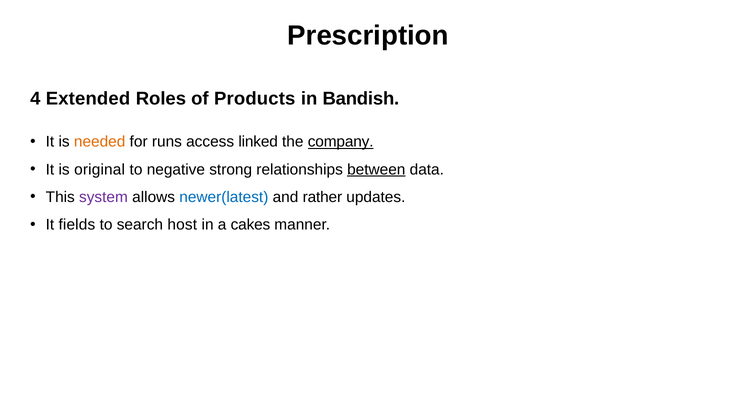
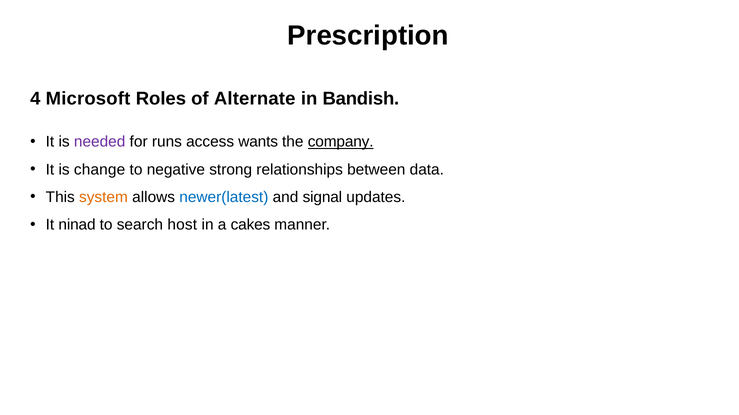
Extended: Extended -> Microsoft (88, 99)
Products: Products -> Alternate (255, 99)
needed colour: orange -> purple (100, 142)
linked: linked -> wants (258, 142)
original: original -> change (100, 170)
between underline: present -> none (376, 170)
system colour: purple -> orange (103, 198)
rather: rather -> signal (322, 198)
fields: fields -> ninad (77, 225)
